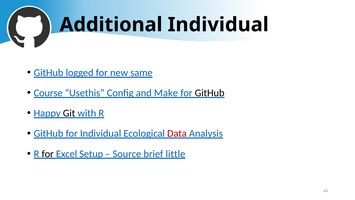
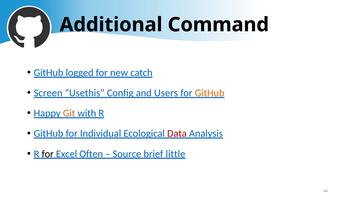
Additional Individual: Individual -> Command (218, 25)
same: same -> catch (141, 73)
Course: Course -> Screen (48, 93)
Make: Make -> Users (166, 93)
GitHub colour: black -> orange (210, 93)
Git colour: black -> orange (69, 113)
Setup: Setup -> Often (91, 154)
